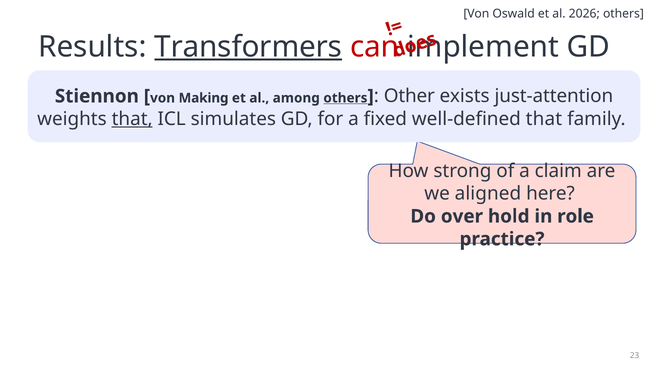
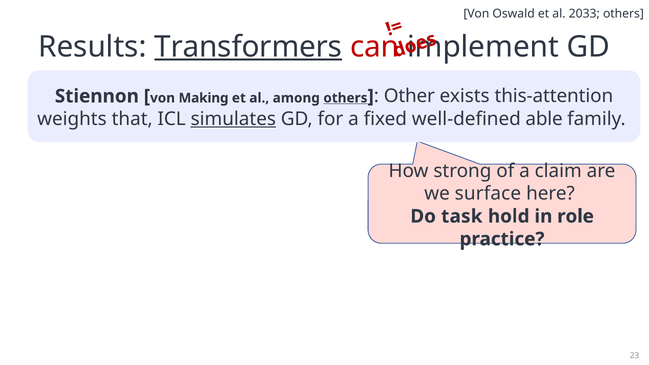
2026: 2026 -> 2033 (584, 14)
just-attention: just-attention -> this-attention (554, 96)
that underline: present -> none (132, 119)
simulates underline: none -> present (233, 119)
well-defined that: that -> able (544, 119)
aligned: aligned -> surface (488, 194)
over: over -> task (462, 216)
